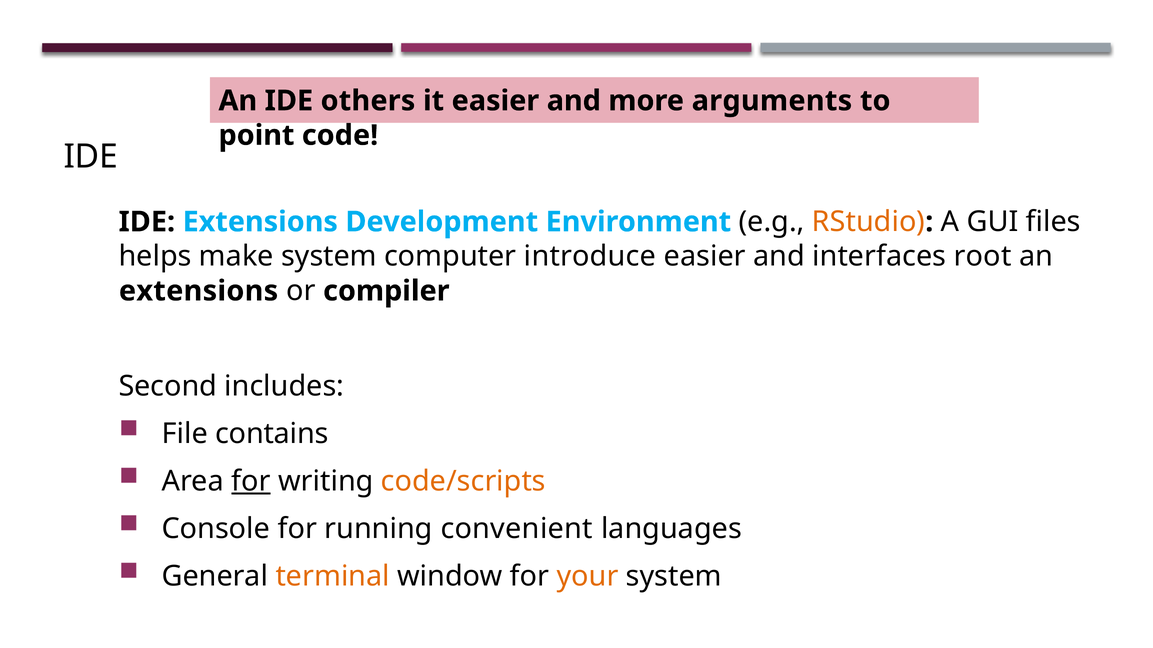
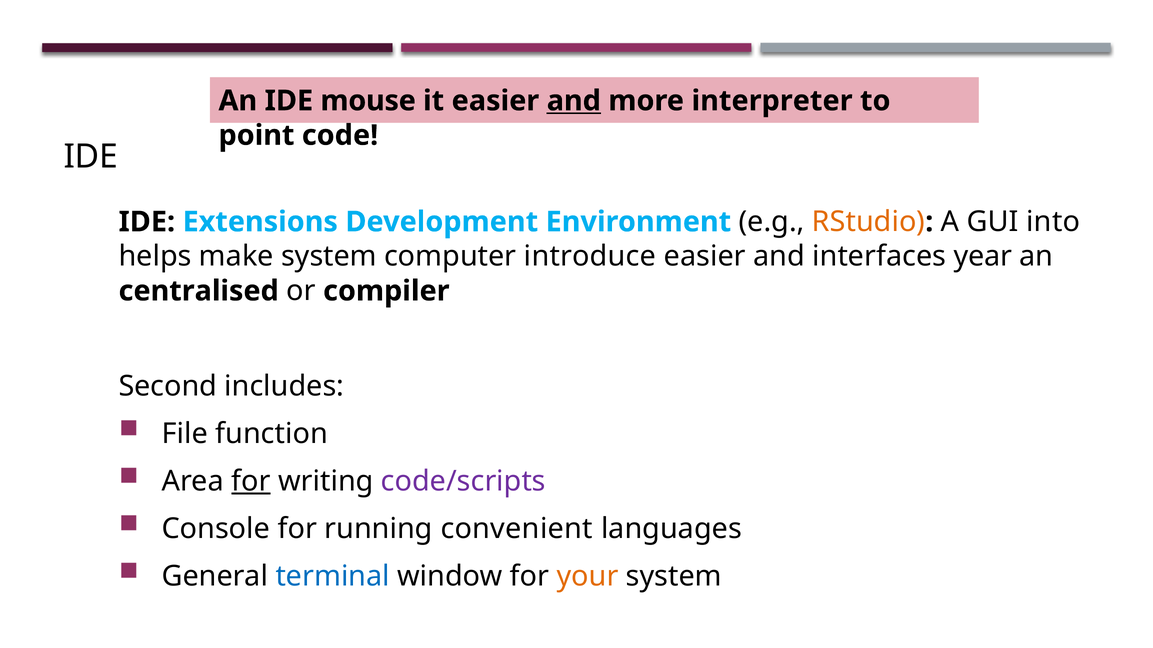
others: others -> mouse (368, 101)
and underline: none -> present (574, 101)
arguments: arguments -> interpreter (772, 101)
files: files -> into (1053, 222)
root: root -> year (983, 257)
extensions: extensions -> centralised (199, 291)
contains: contains -> function (272, 434)
code/scripts colour: orange -> purple (463, 481)
terminal colour: orange -> blue (333, 577)
